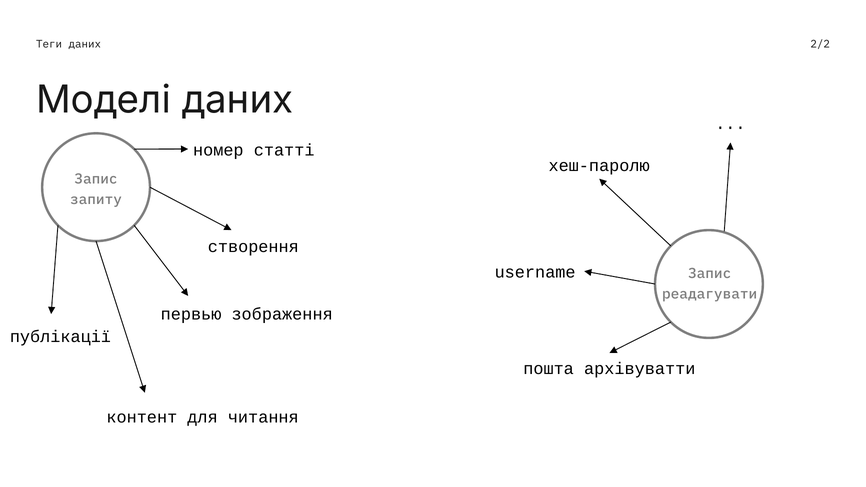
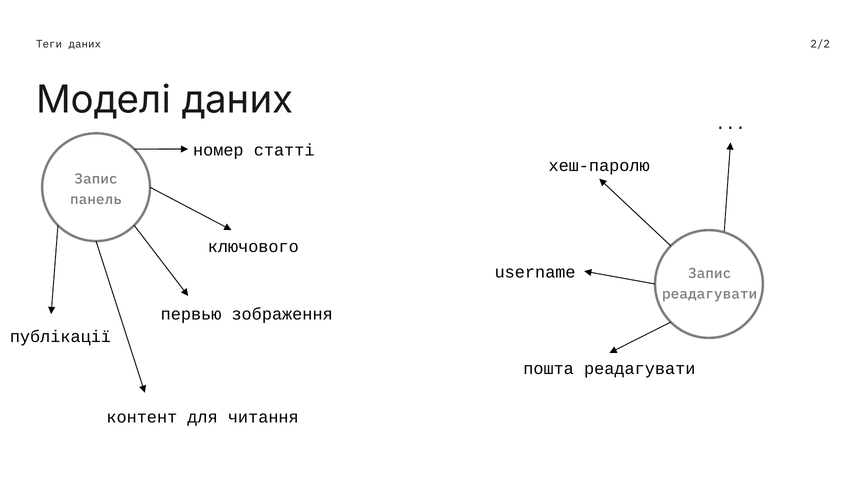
запиту: запиту -> панель (96, 200)
створення: створення -> ключового (253, 247)
пошта архівуватти: архівуватти -> реадагувати (640, 369)
